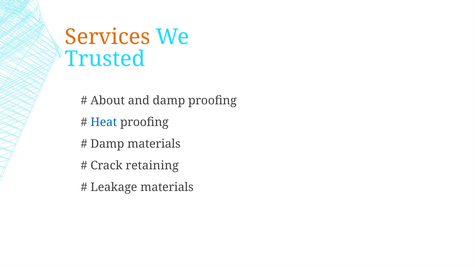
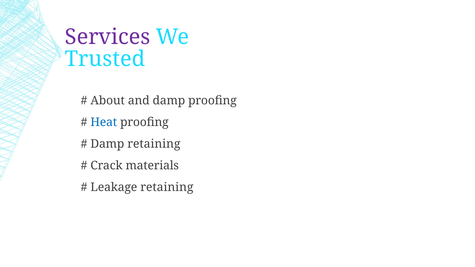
Services colour: orange -> purple (108, 37)
Damp materials: materials -> retaining (154, 144)
retaining: retaining -> materials (152, 166)
Leakage materials: materials -> retaining (167, 187)
